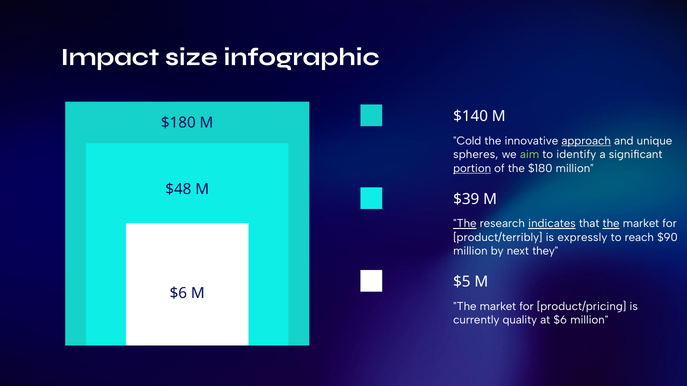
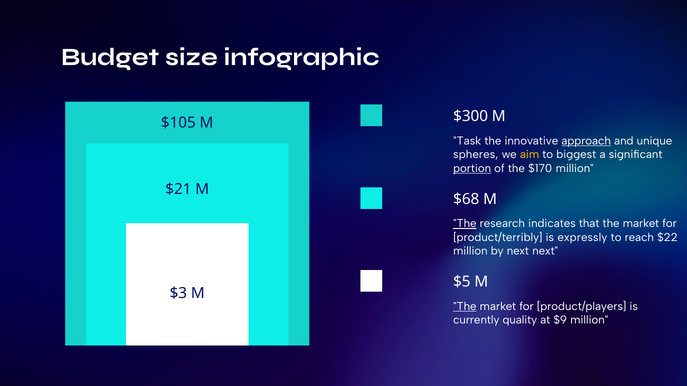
Impact: Impact -> Budget (110, 57)
$140: $140 -> $300 (471, 116)
$180: $180 -> $105 (178, 123)
Cold: Cold -> Task (467, 141)
aim colour: light green -> yellow (530, 155)
identify: identify -> biggest (576, 155)
the $180: $180 -> $170 (540, 168)
$48: $48 -> $21 (178, 189)
$39: $39 -> $68 (466, 199)
indicates underline: present -> none (552, 224)
the underline: present -> none (611, 224)
$90: $90 -> $22 (667, 238)
next they: they -> next (545, 251)
$6: $6 -> $3 (178, 294)
The underline: none -> present (465, 307)
product/pricing: product/pricing -> product/players (582, 307)
at $6: $6 -> $9 (560, 320)
